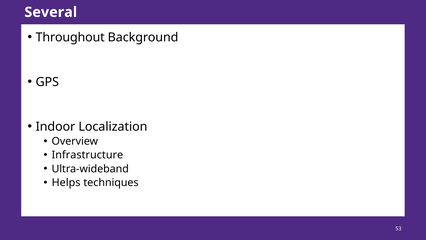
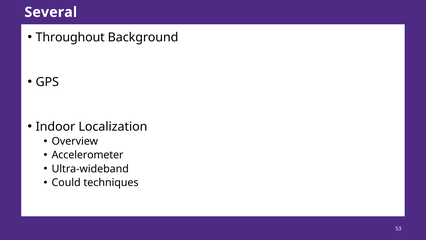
Infrastructure: Infrastructure -> Accelerometer (88, 155)
Helps: Helps -> Could (66, 182)
